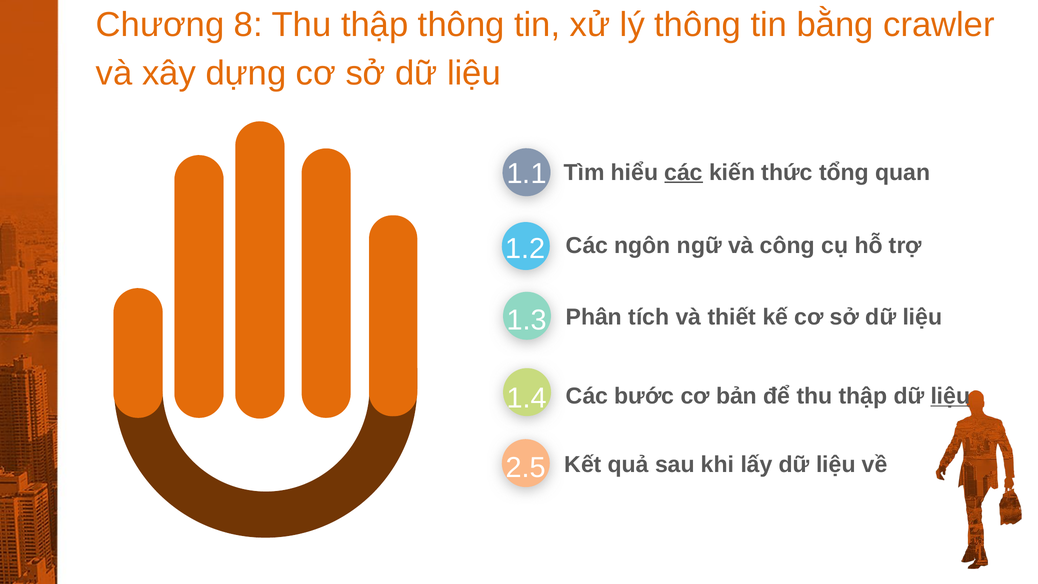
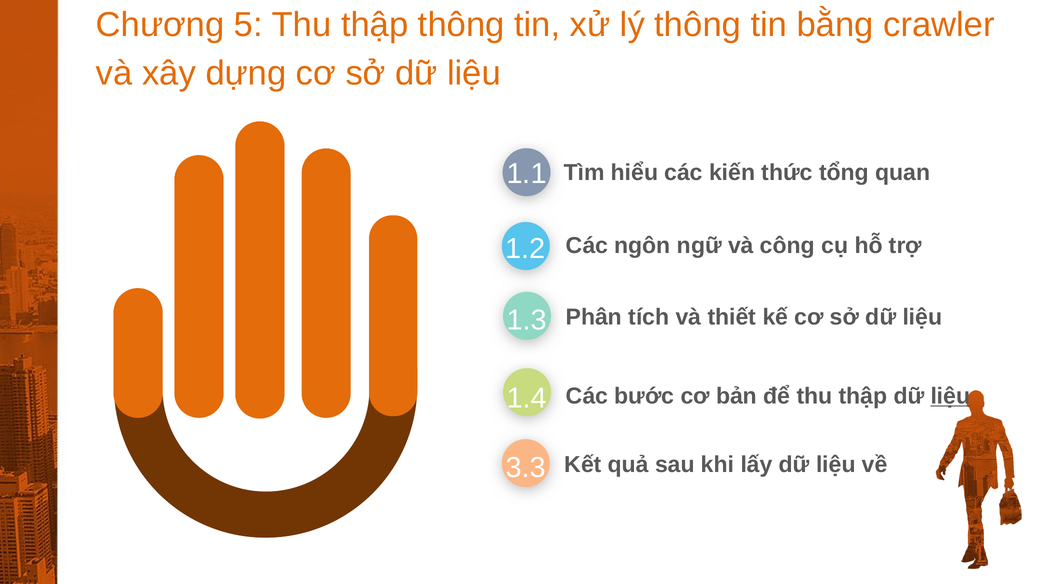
8: 8 -> 5 (248, 25)
các underline: present -> none (684, 172)
2.5: 2.5 -> 3.3 (526, 468)
